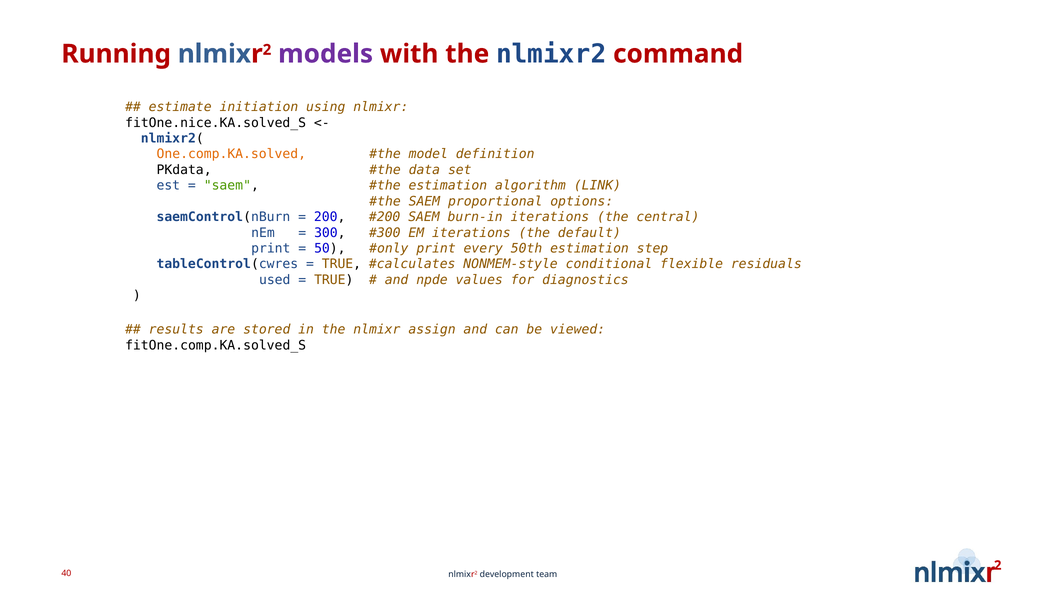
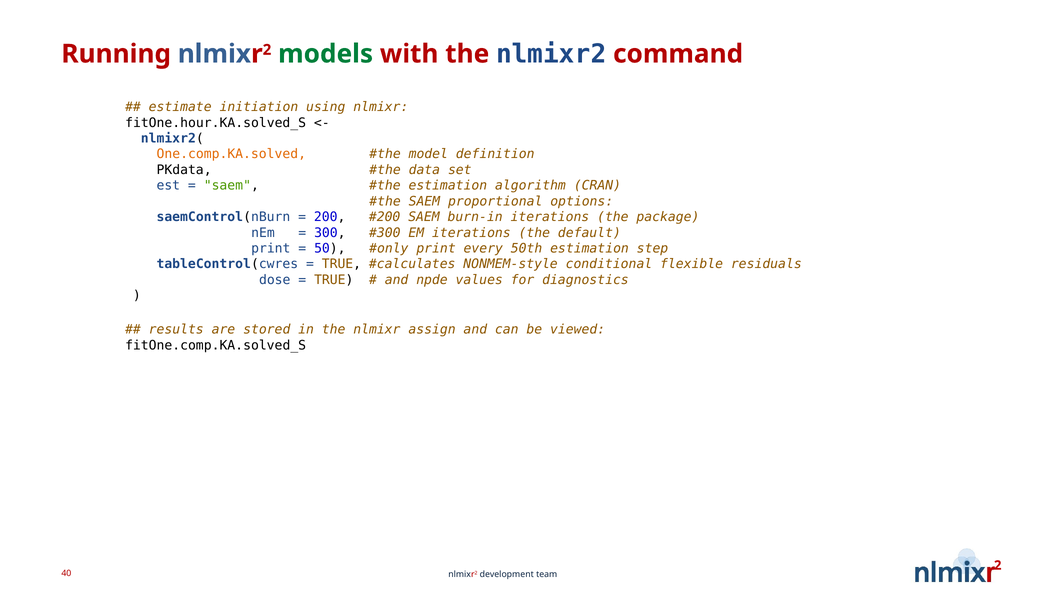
models colour: purple -> green (326, 54)
fitOne.nice.KA.solved_S: fitOne.nice.KA.solved_S -> fitOne.hour.KA.solved_S (216, 123)
LINK: LINK -> CRAN (597, 186)
central: central -> package (668, 217)
used: used -> dose (275, 280)
